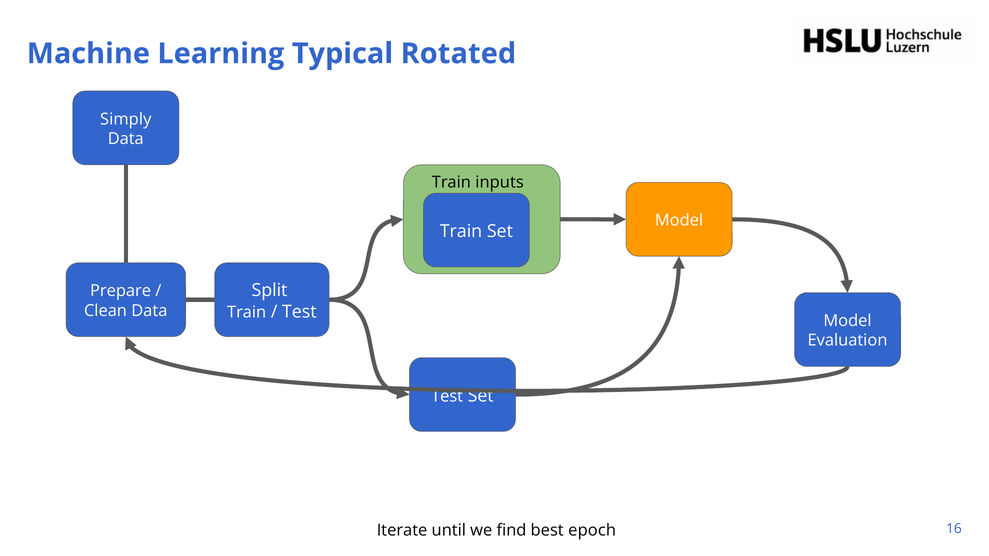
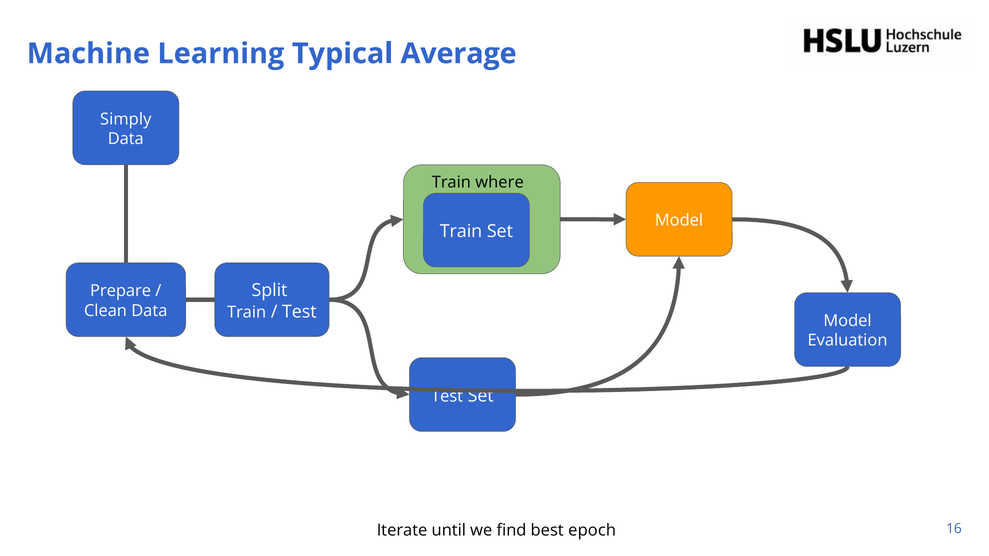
Rotated: Rotated -> Average (459, 54)
inputs: inputs -> where (500, 182)
